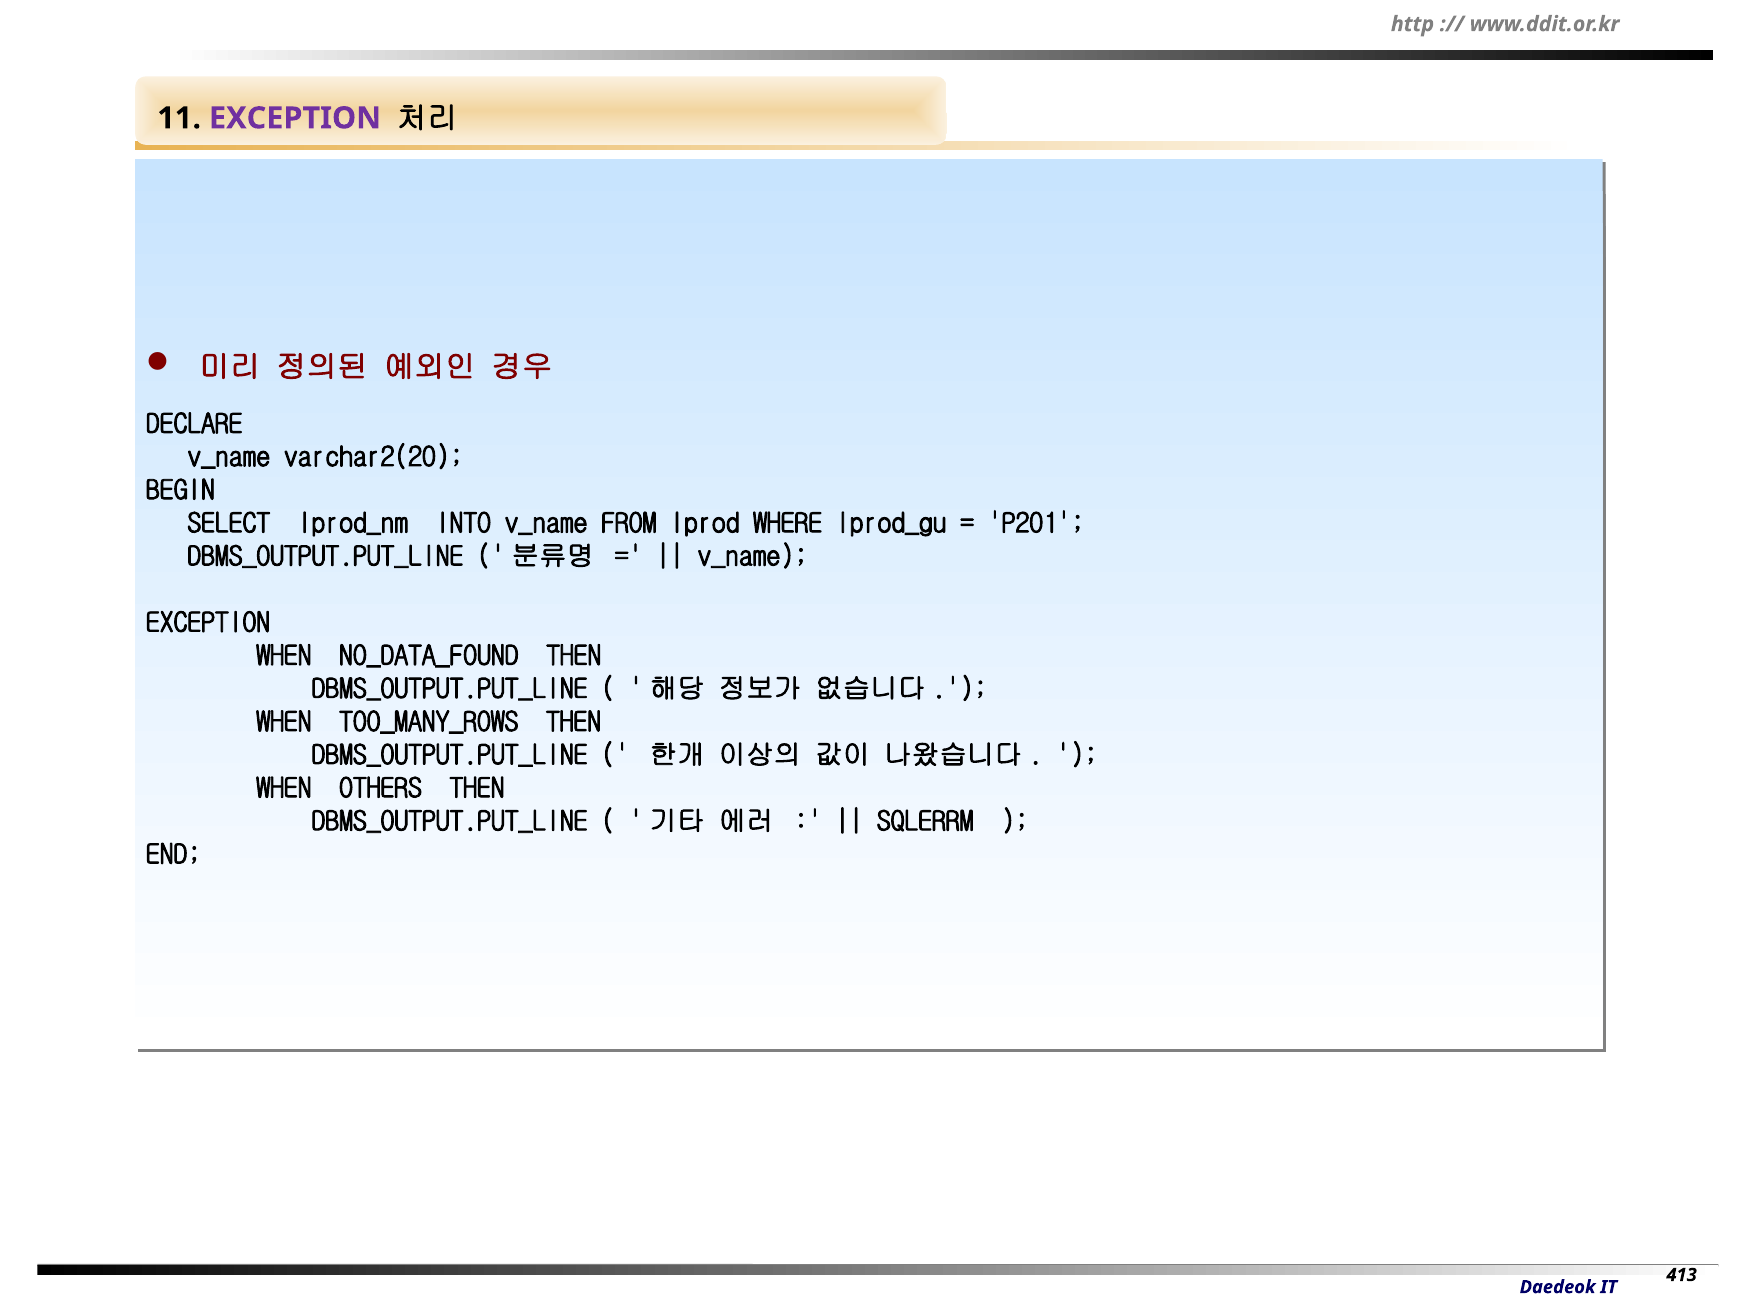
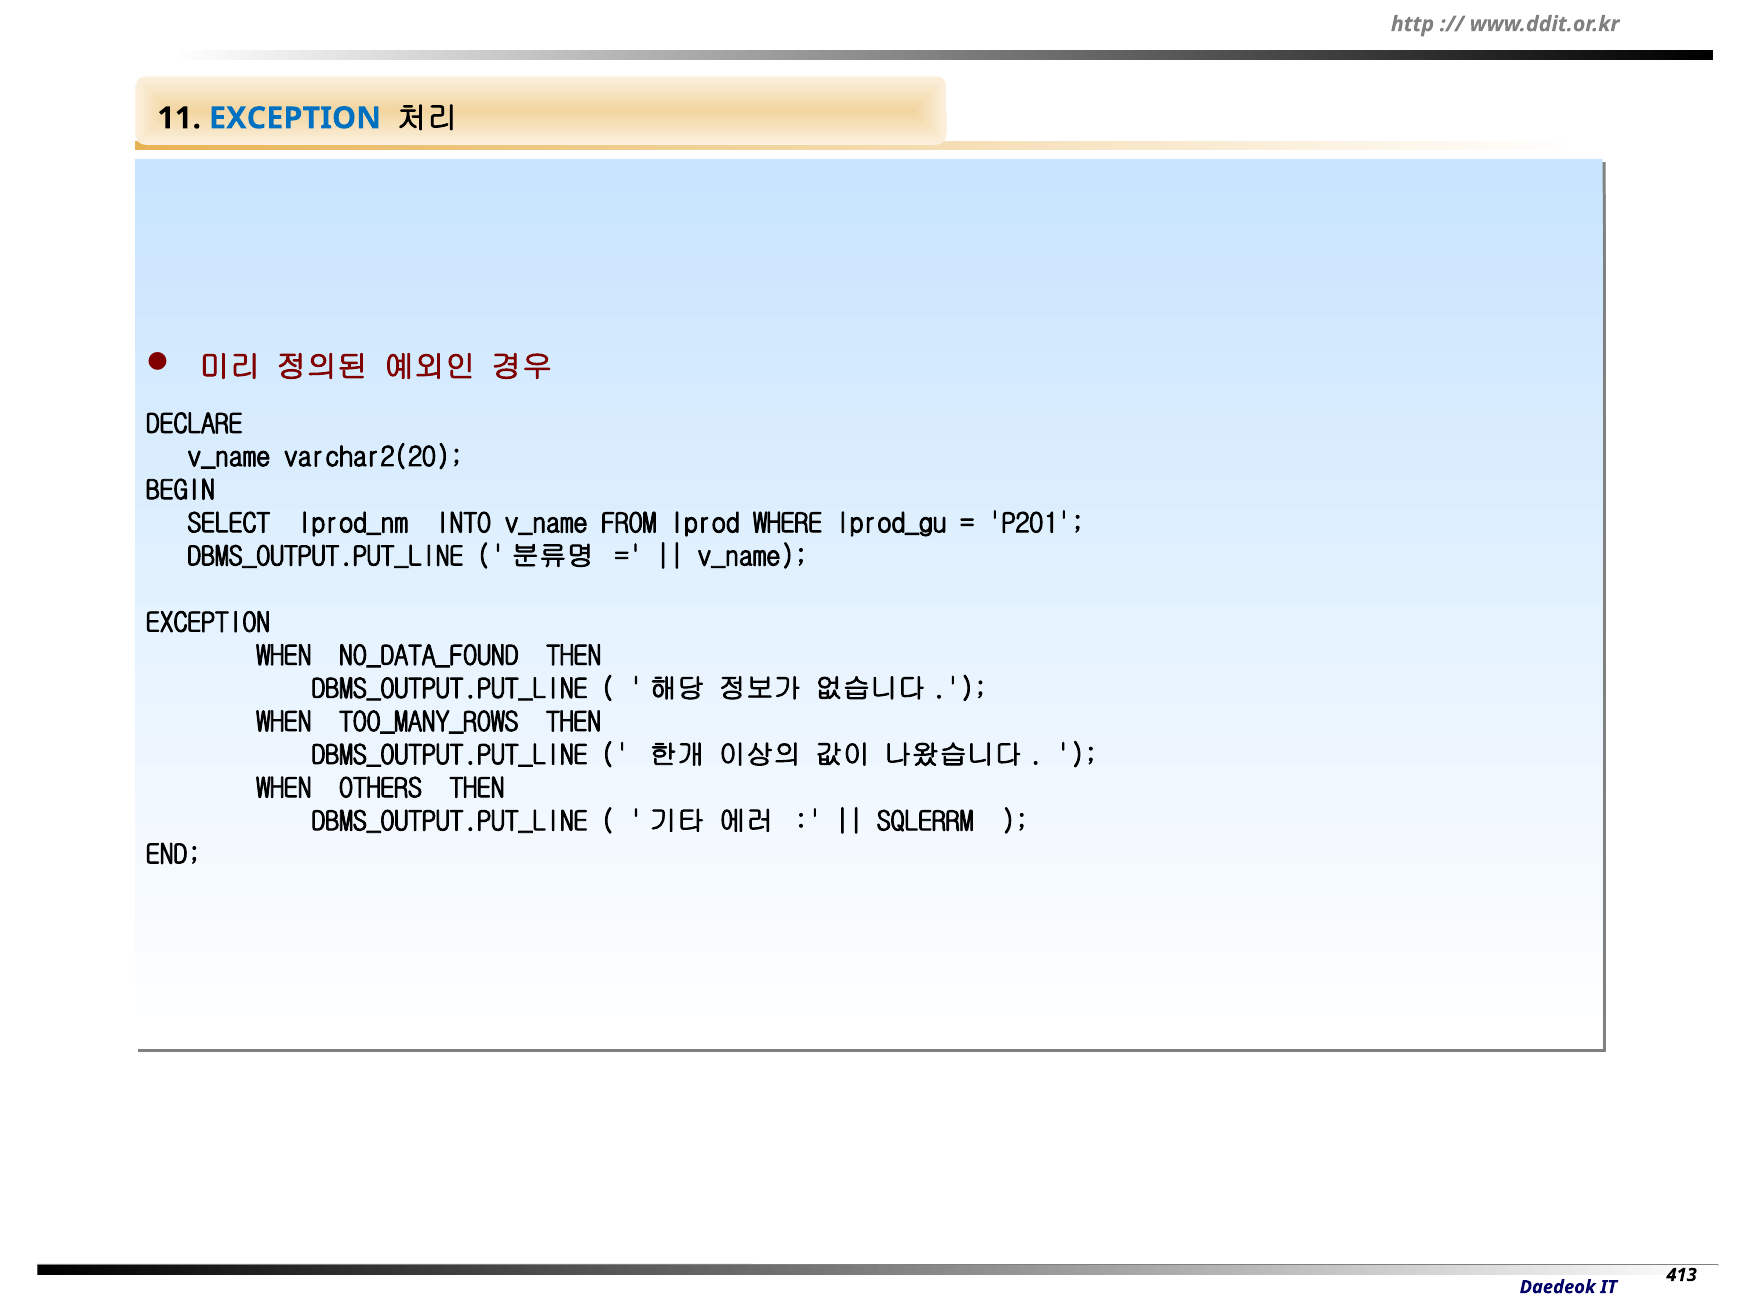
EXCEPTION colour: purple -> blue (295, 118)
